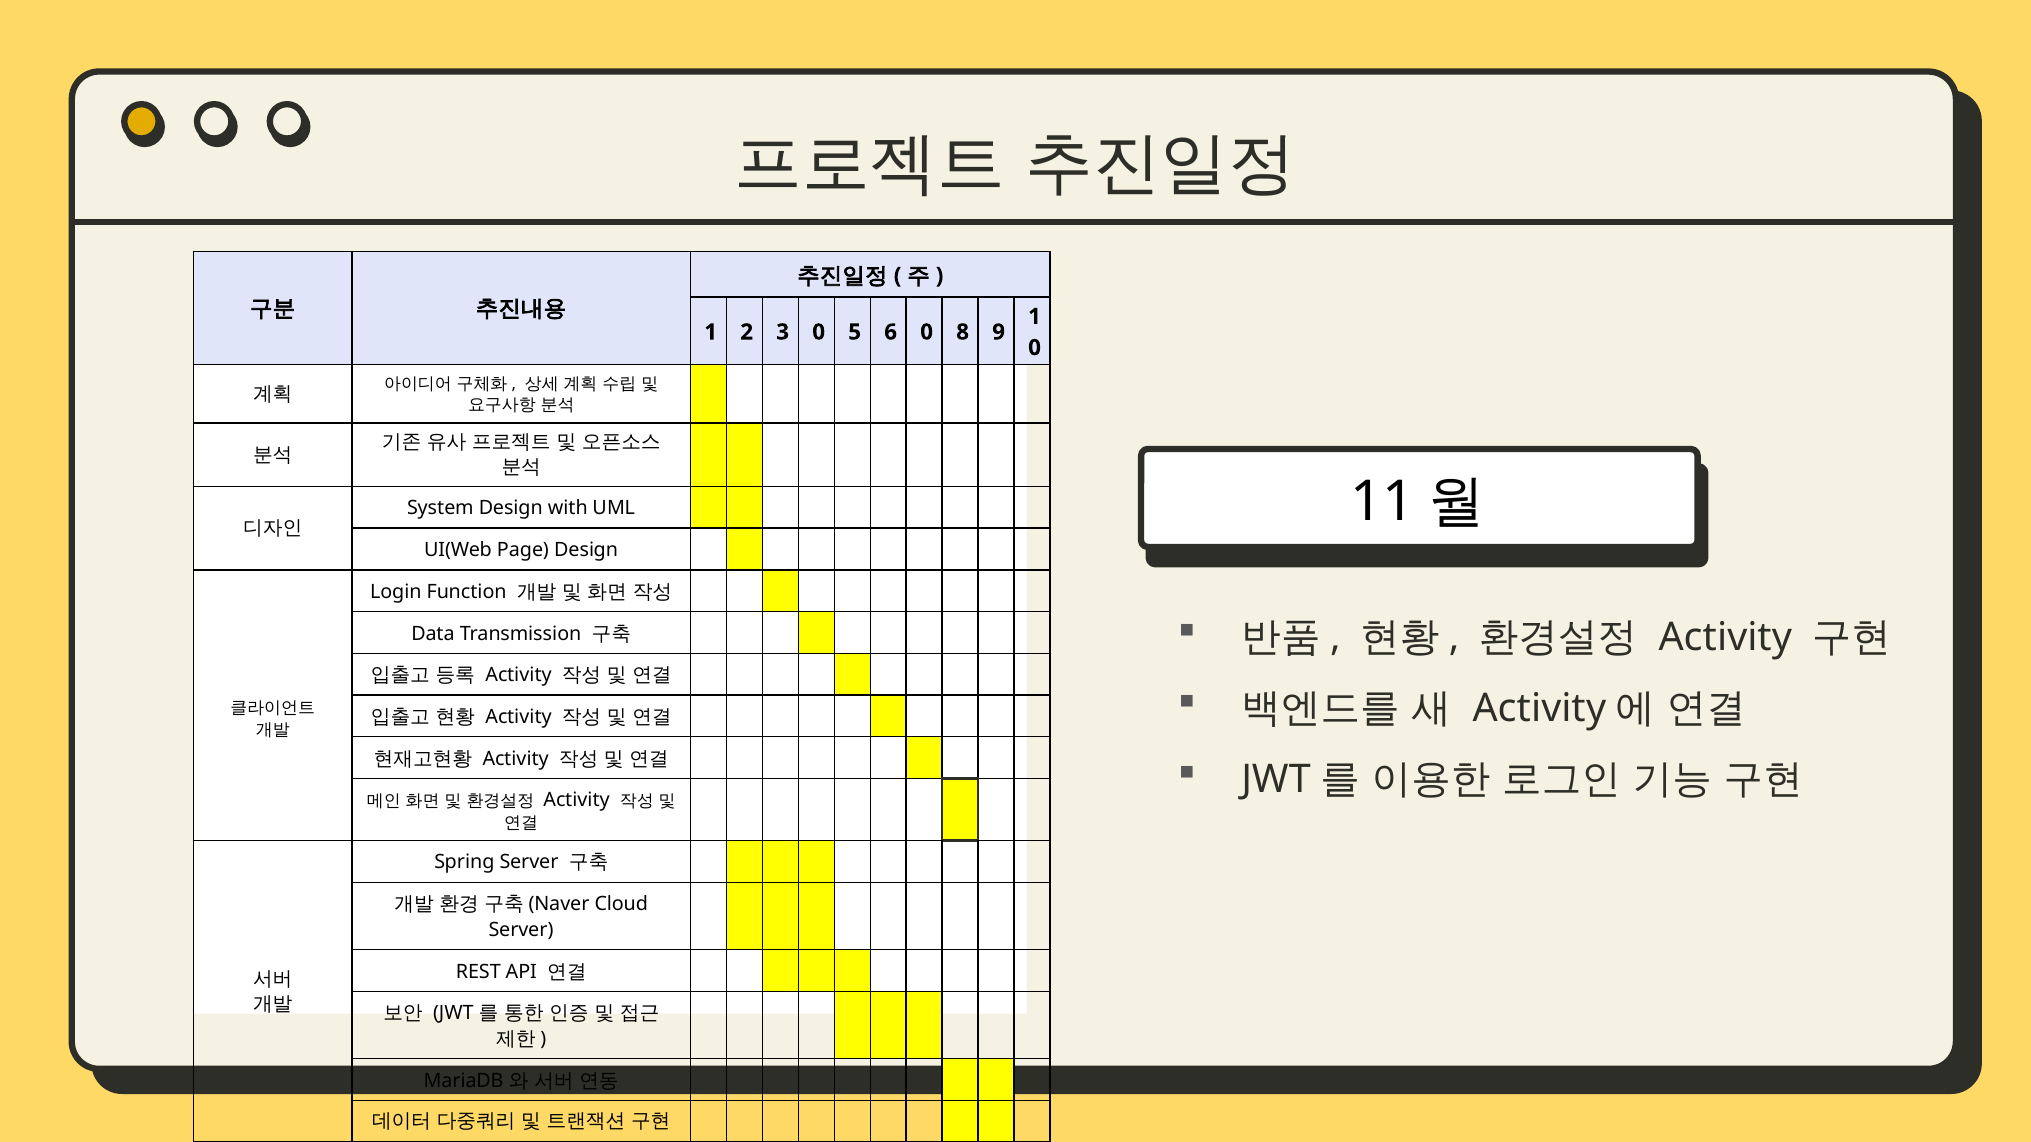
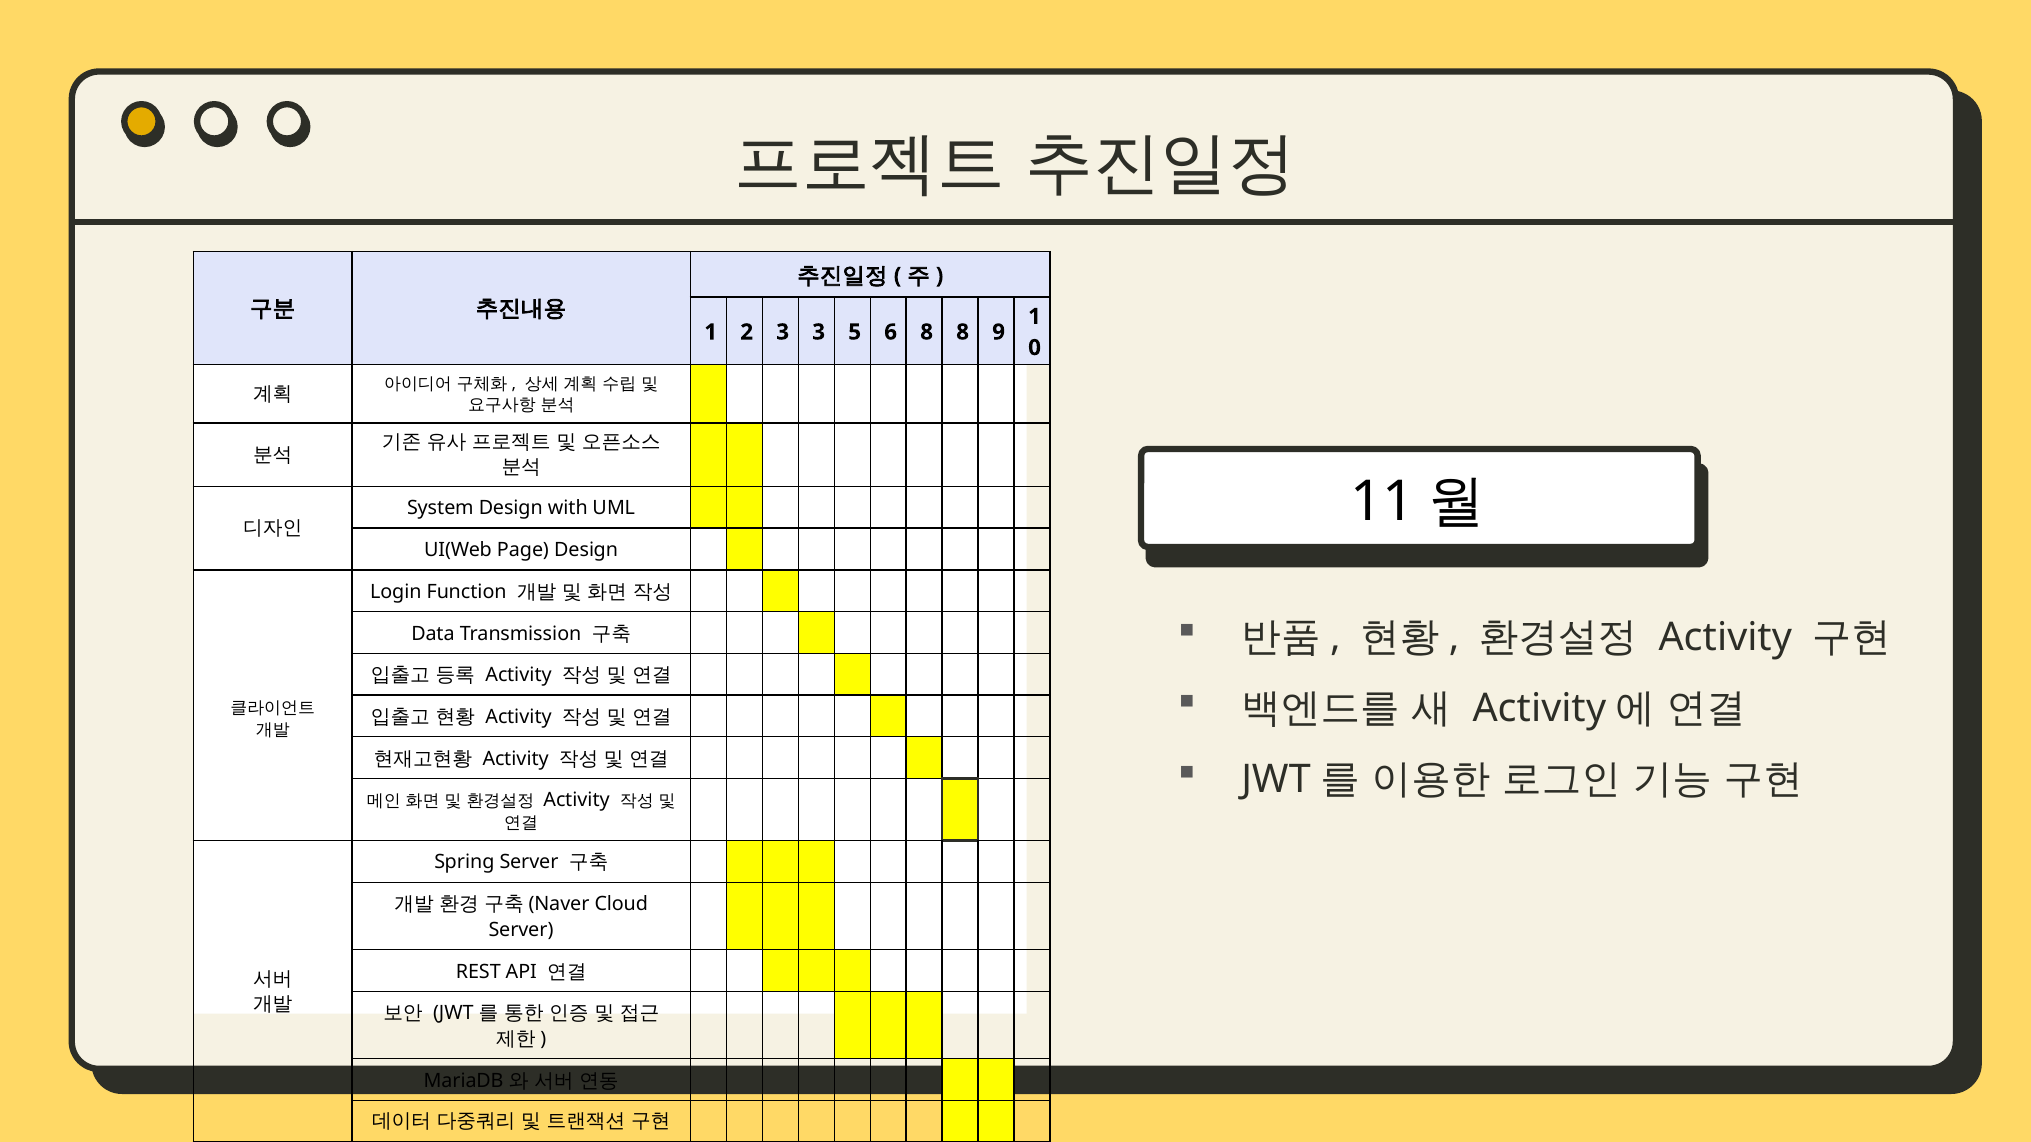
3 0: 0 -> 3 (819, 332)
6 0: 0 -> 8 (927, 332)
